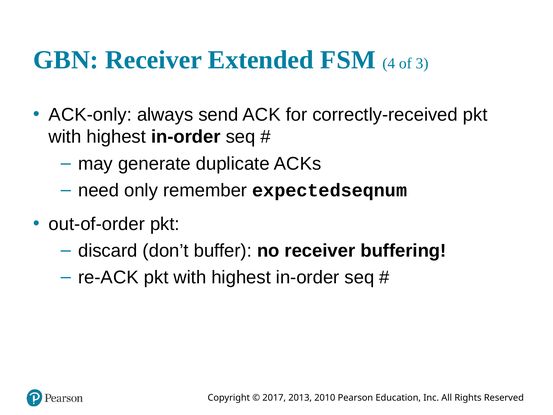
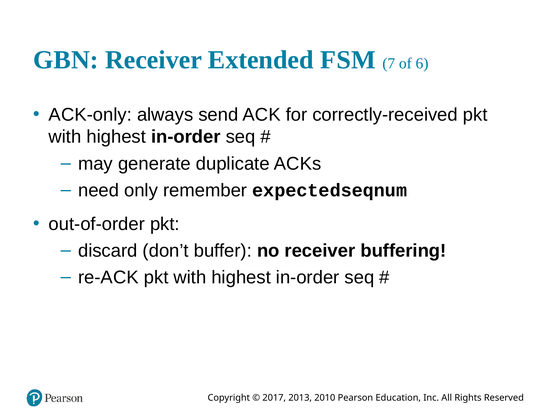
4: 4 -> 7 (389, 64)
3: 3 -> 6 (422, 64)
